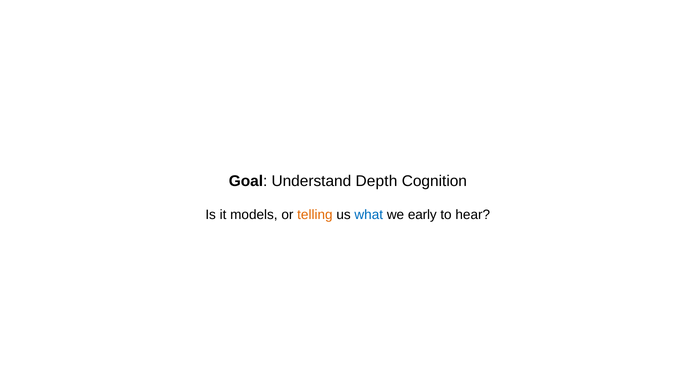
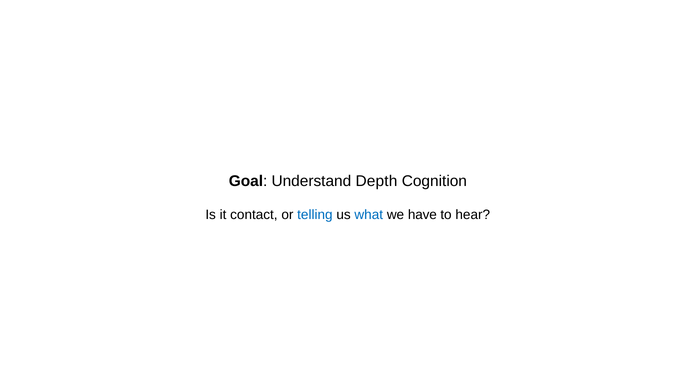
models: models -> contact (254, 215)
telling colour: orange -> blue (315, 215)
early: early -> have (422, 215)
